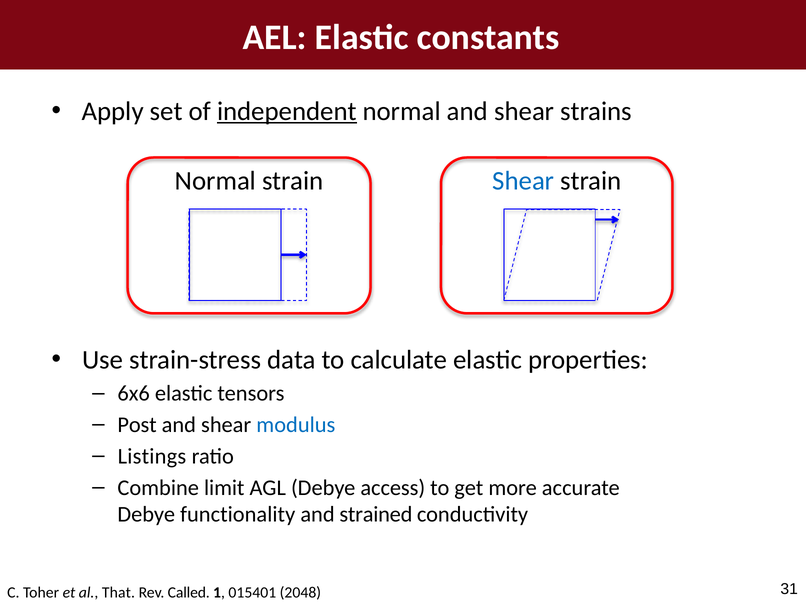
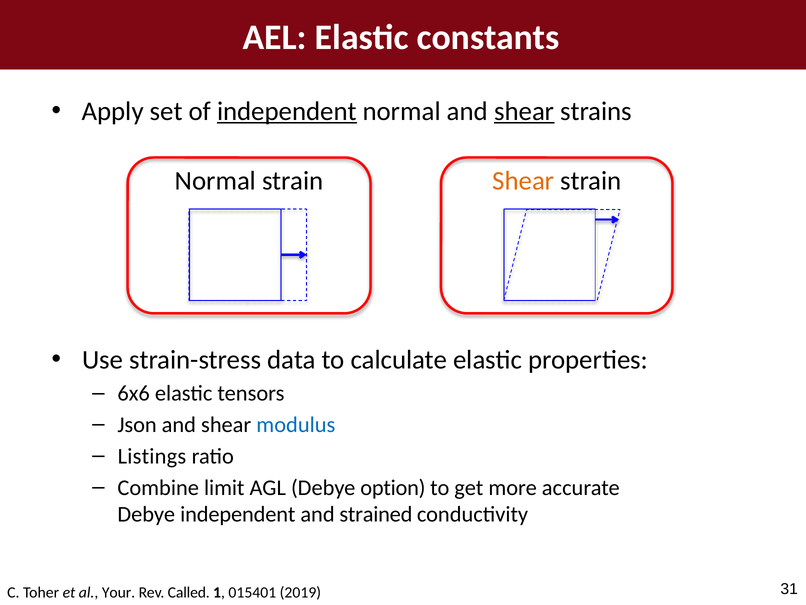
shear underline: none -> present (524, 111)
Shear colour: blue -> orange (523, 181)
Post: Post -> Json (137, 424)
access: access -> option (393, 487)
Debye functionality: functionality -> independent (238, 514)
That: That -> Your (119, 592)
2048: 2048 -> 2019 (300, 592)
